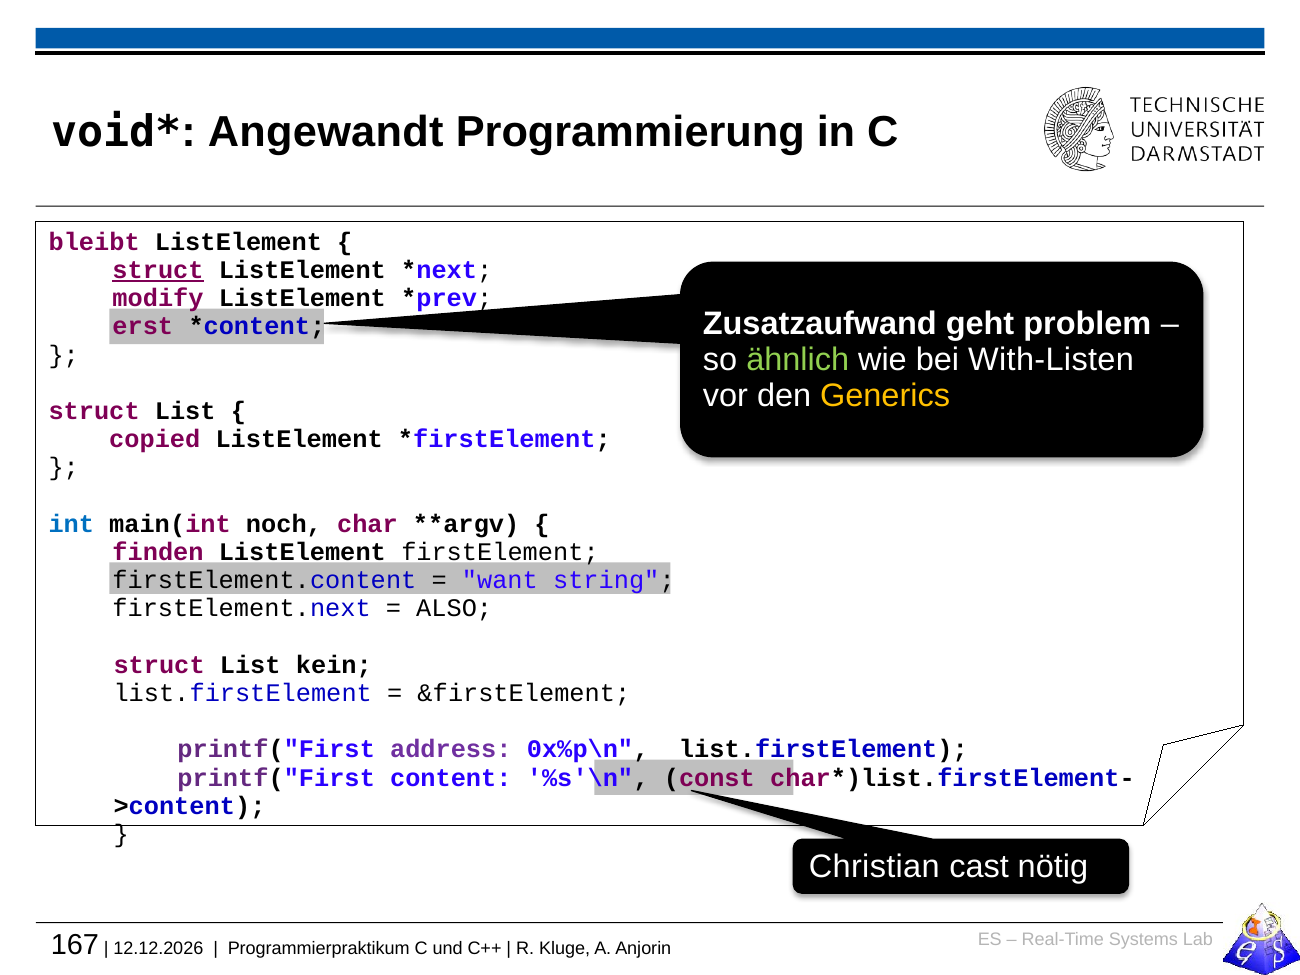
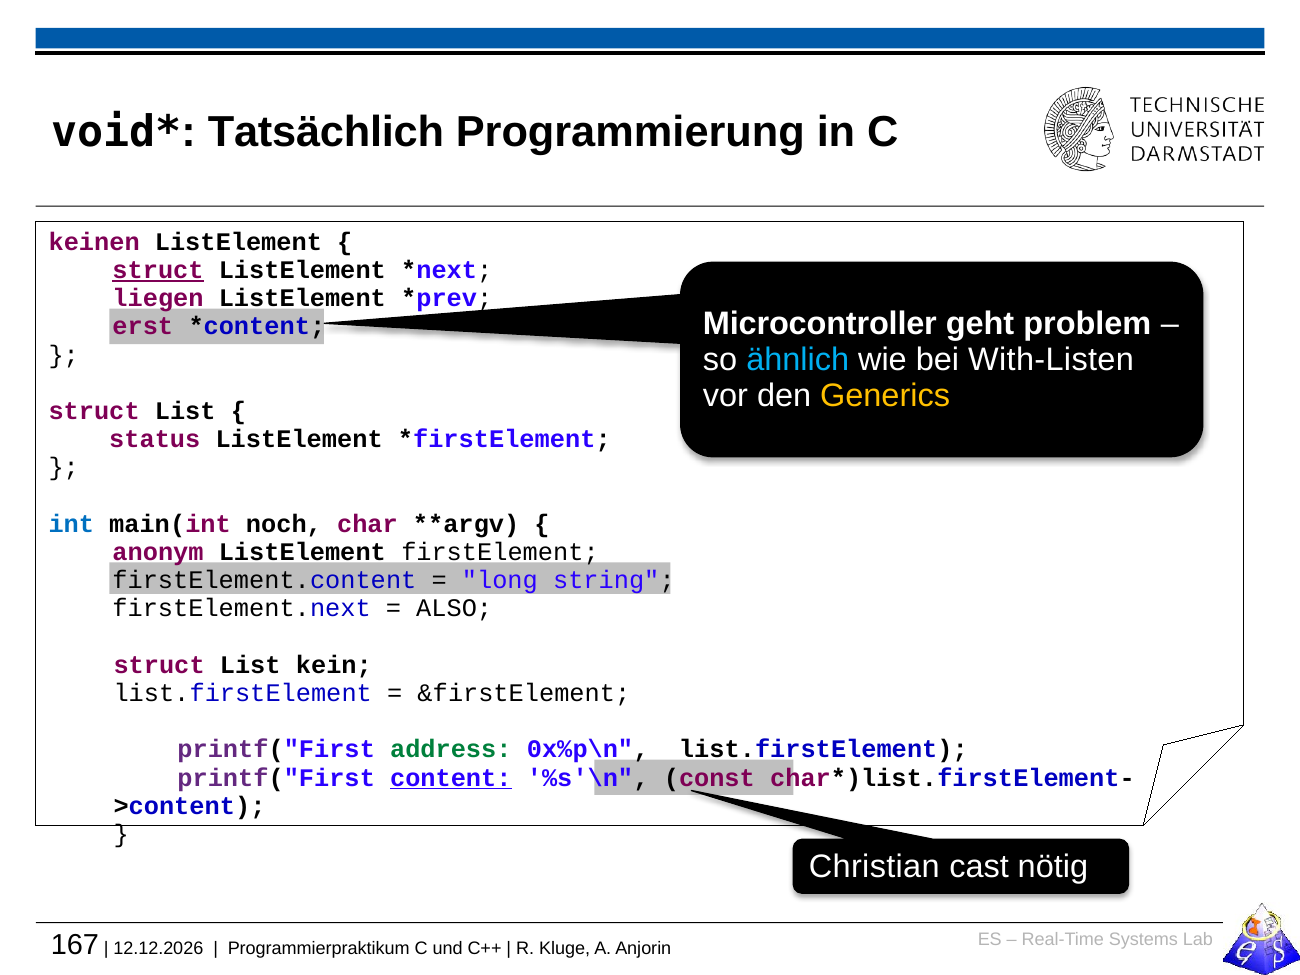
Angewandt: Angewandt -> Tatsächlich (326, 132)
bleibt: bleibt -> keinen (94, 242)
modify: modify -> liegen (158, 298)
Zusatzaufwand: Zusatzaufwand -> Microcontroller (820, 323)
ähnlich colour: light green -> light blue (798, 360)
copied: copied -> status (155, 439)
finden: finden -> anonym (158, 552)
want: want -> long (500, 580)
address colour: purple -> green (451, 750)
content underline: none -> present (451, 778)
